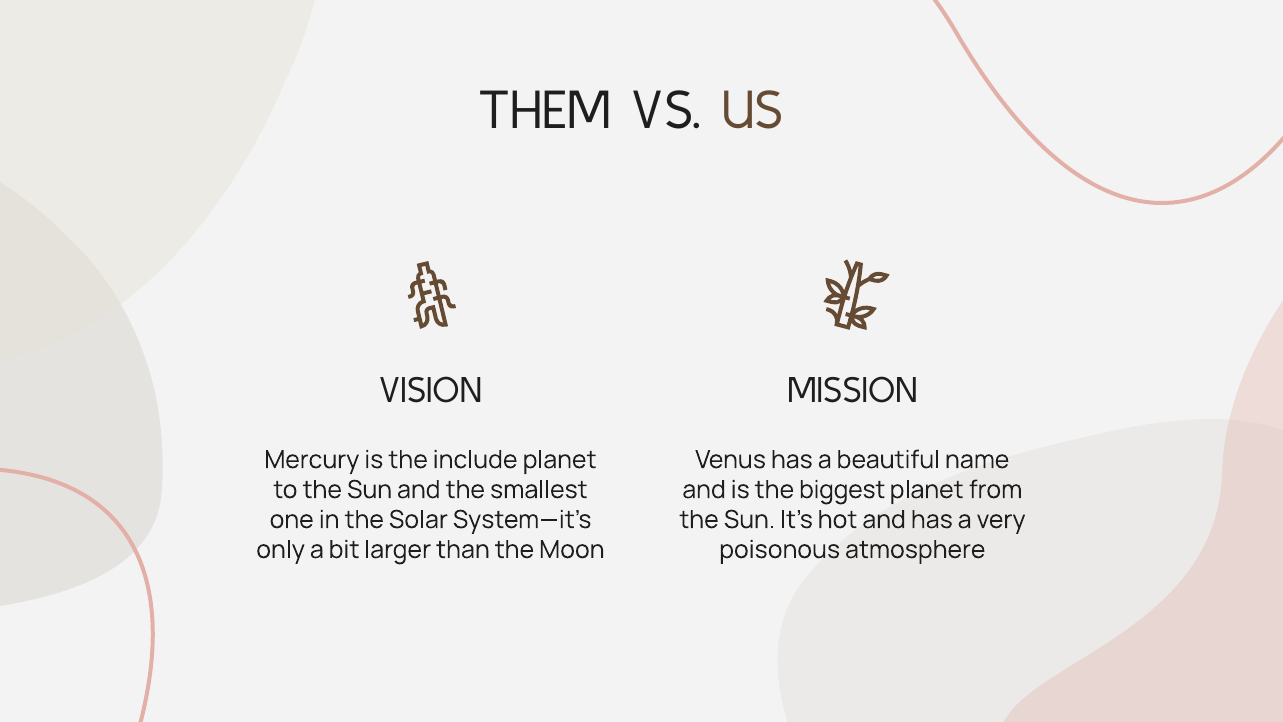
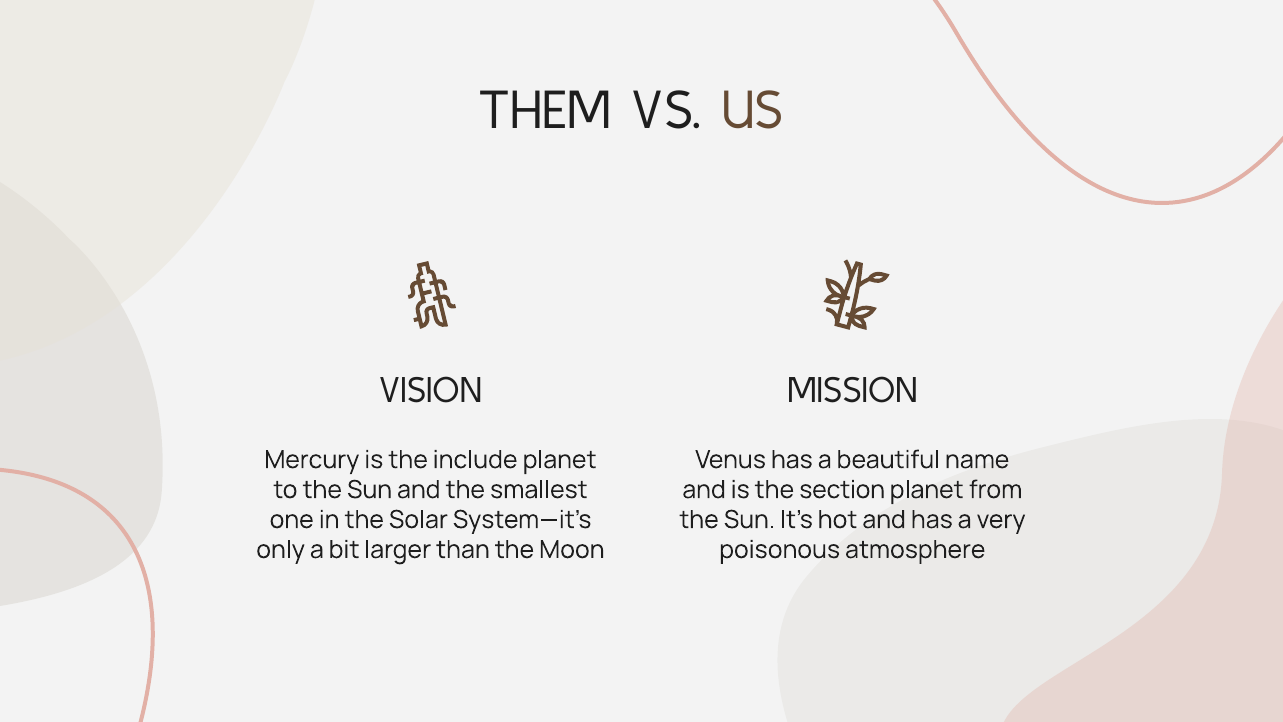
biggest: biggest -> section (842, 490)
